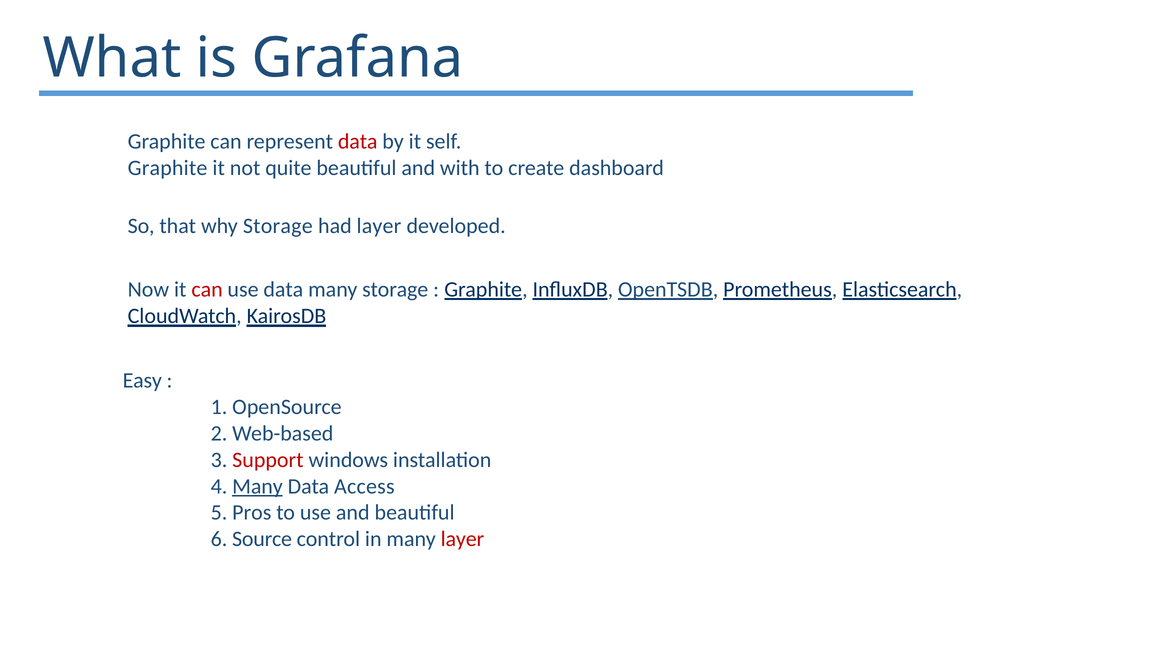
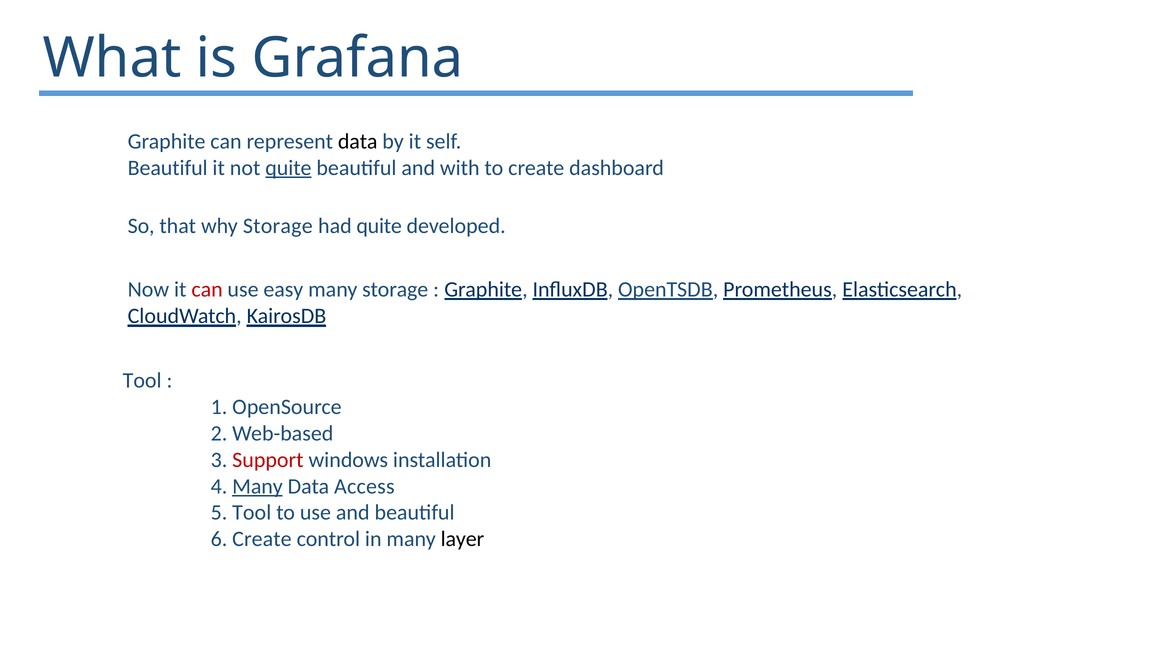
data colour: red -> black (358, 141)
Graphite: Graphite -> Beautiful (168, 168)
quite underline: none -> present (288, 168)
had layer: layer -> quite (379, 226)
use data: data -> easy (283, 289)
Easy: Easy -> Tool (142, 381)
5 Pros: Pros -> Tool (252, 513)
6 Source: Source -> Create (262, 539)
layer colour: red -> black (462, 539)
